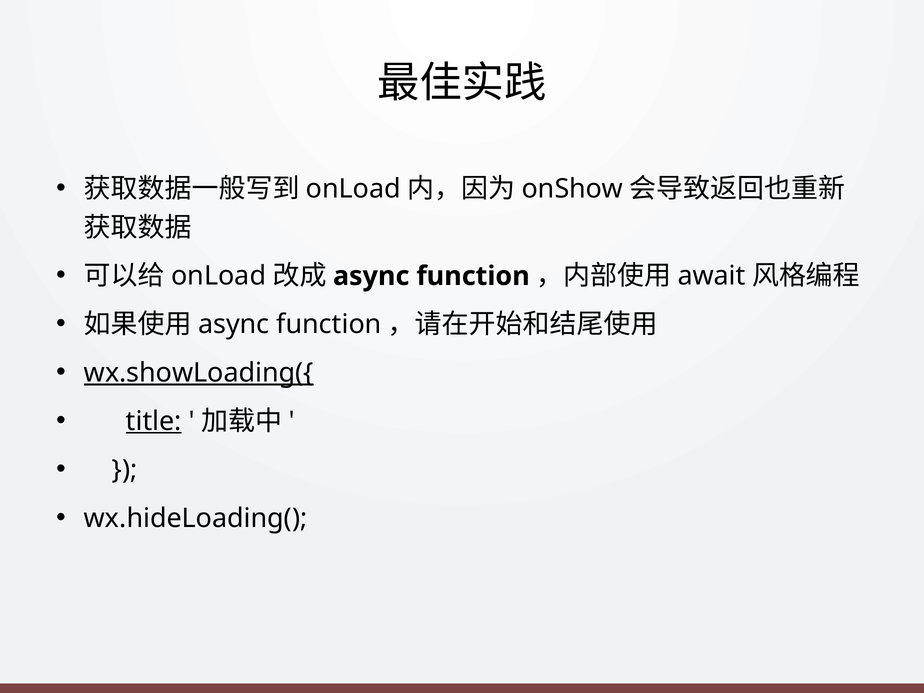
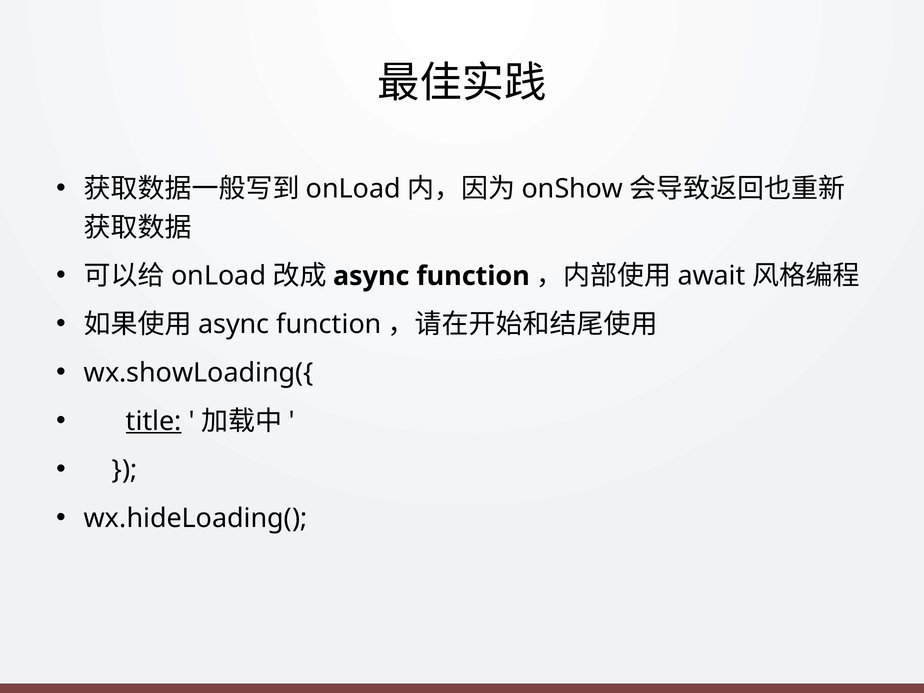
wx.showLoading({ underline: present -> none (199, 373)
